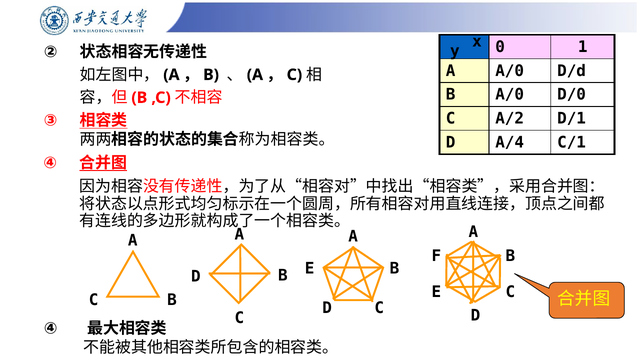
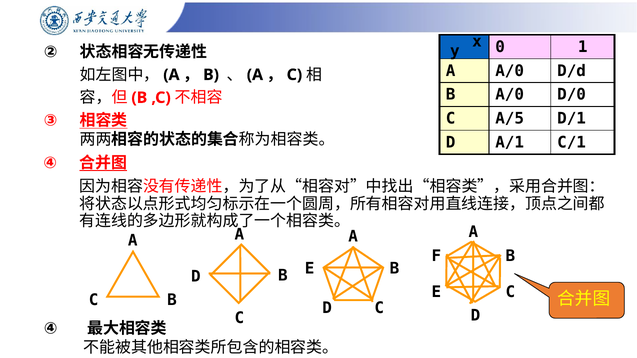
A/2: A/2 -> A/5 (510, 119)
A/4: A/4 -> A/1 (510, 143)
